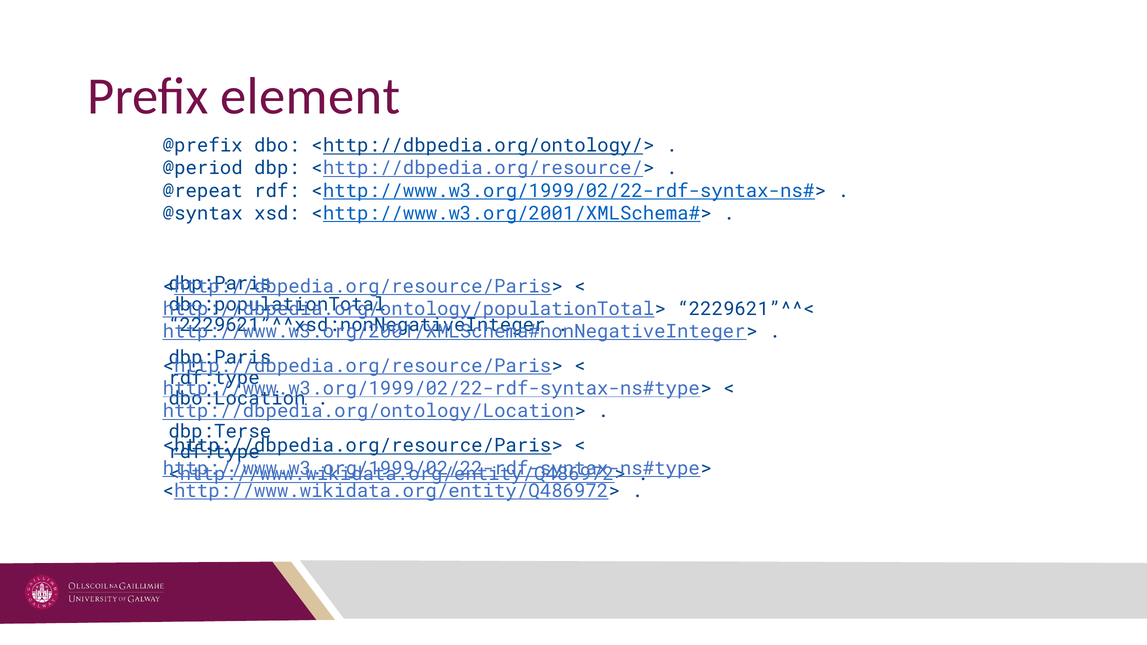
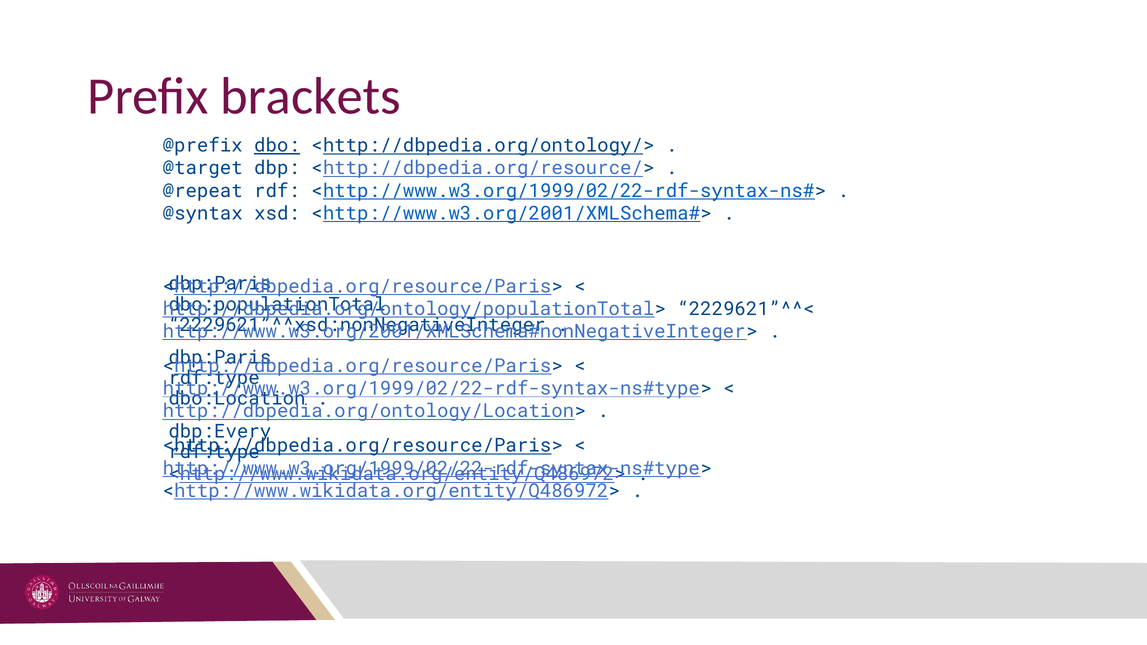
element: element -> brackets (311, 96)
dbo underline: none -> present (277, 146)
@period: @period -> @target (203, 168)
dbp:Terse: dbp:Terse -> dbp:Every (220, 431)
